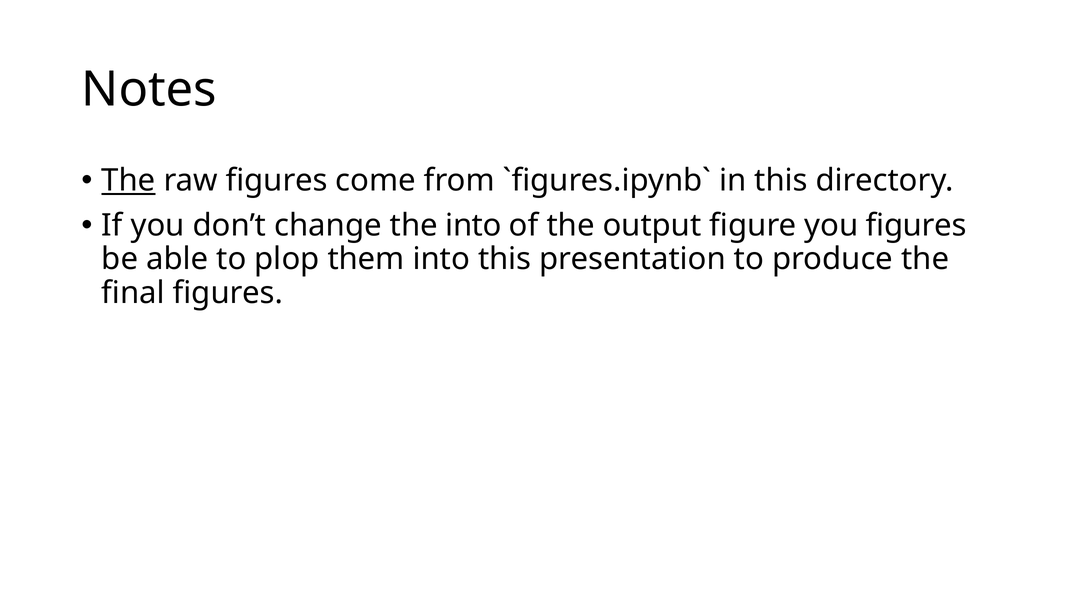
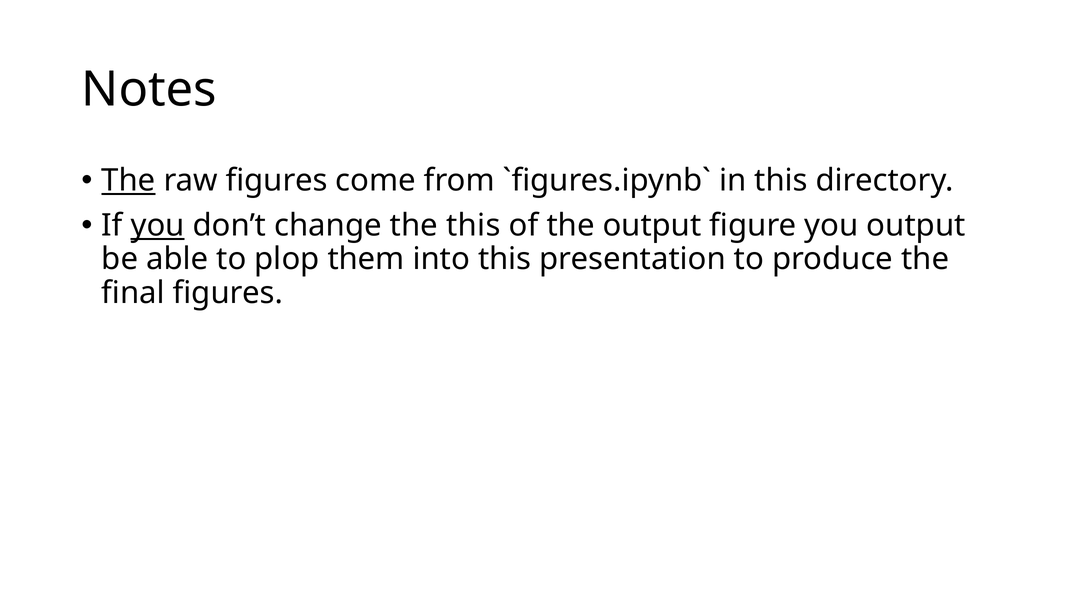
you underline: none -> present (158, 225)
the into: into -> this (473, 225)
you figures: figures -> output (916, 225)
